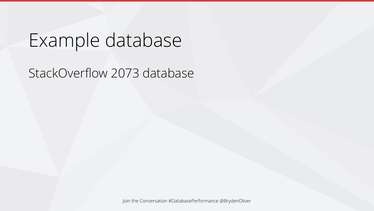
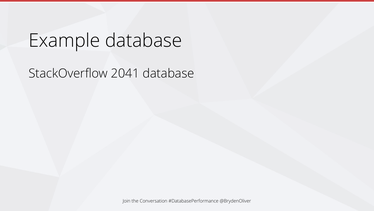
2073: 2073 -> 2041 (125, 73)
